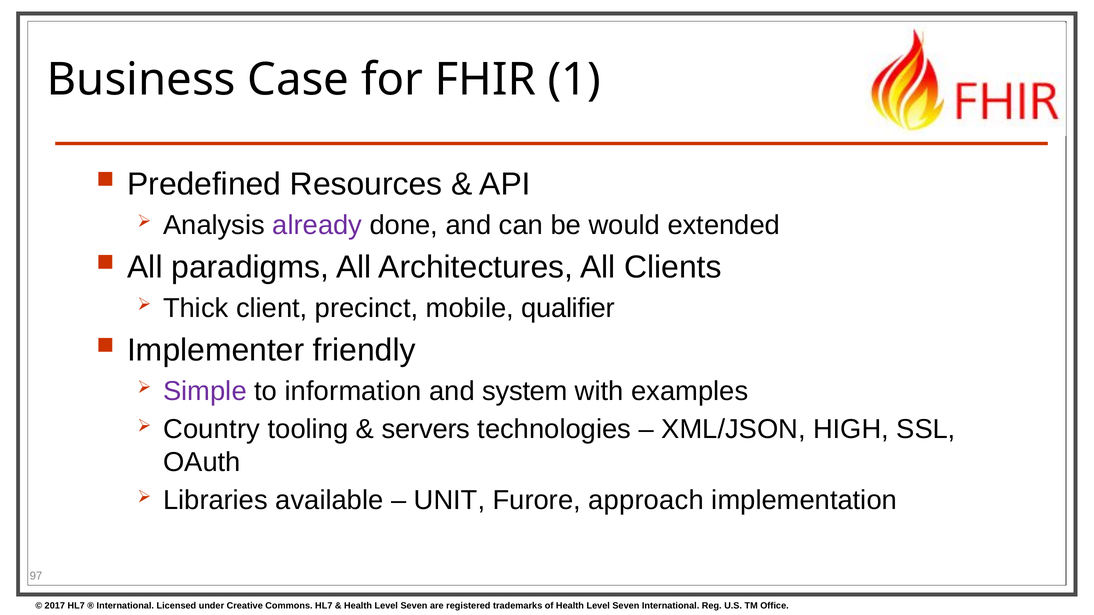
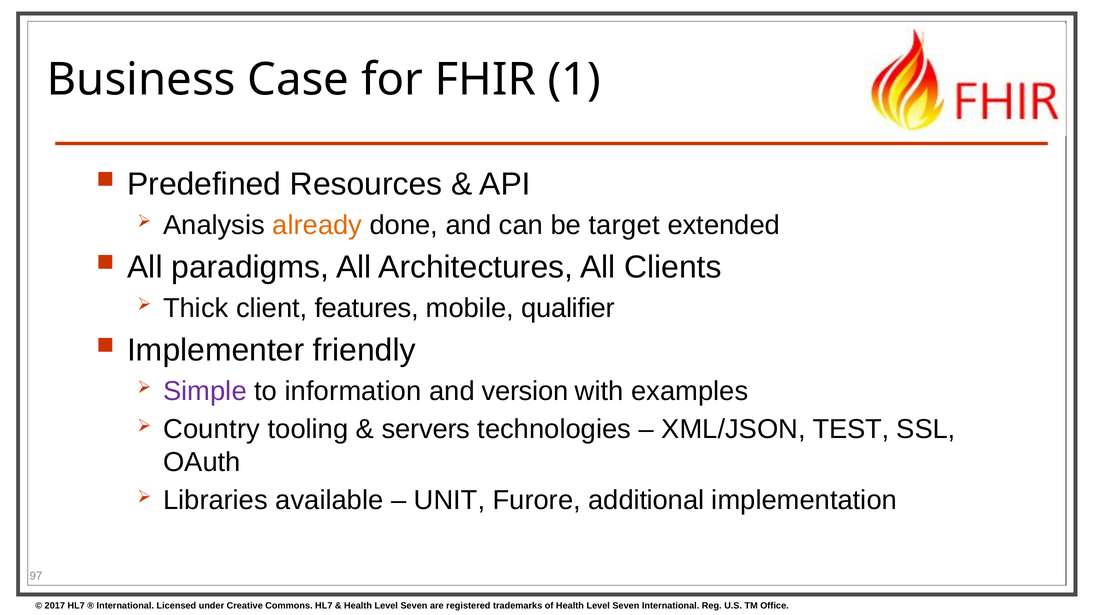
already colour: purple -> orange (317, 225)
would: would -> target (624, 225)
precinct: precinct -> features (367, 308)
system: system -> version (525, 391)
HIGH: HIGH -> TEST (851, 430)
approach: approach -> additional (646, 501)
